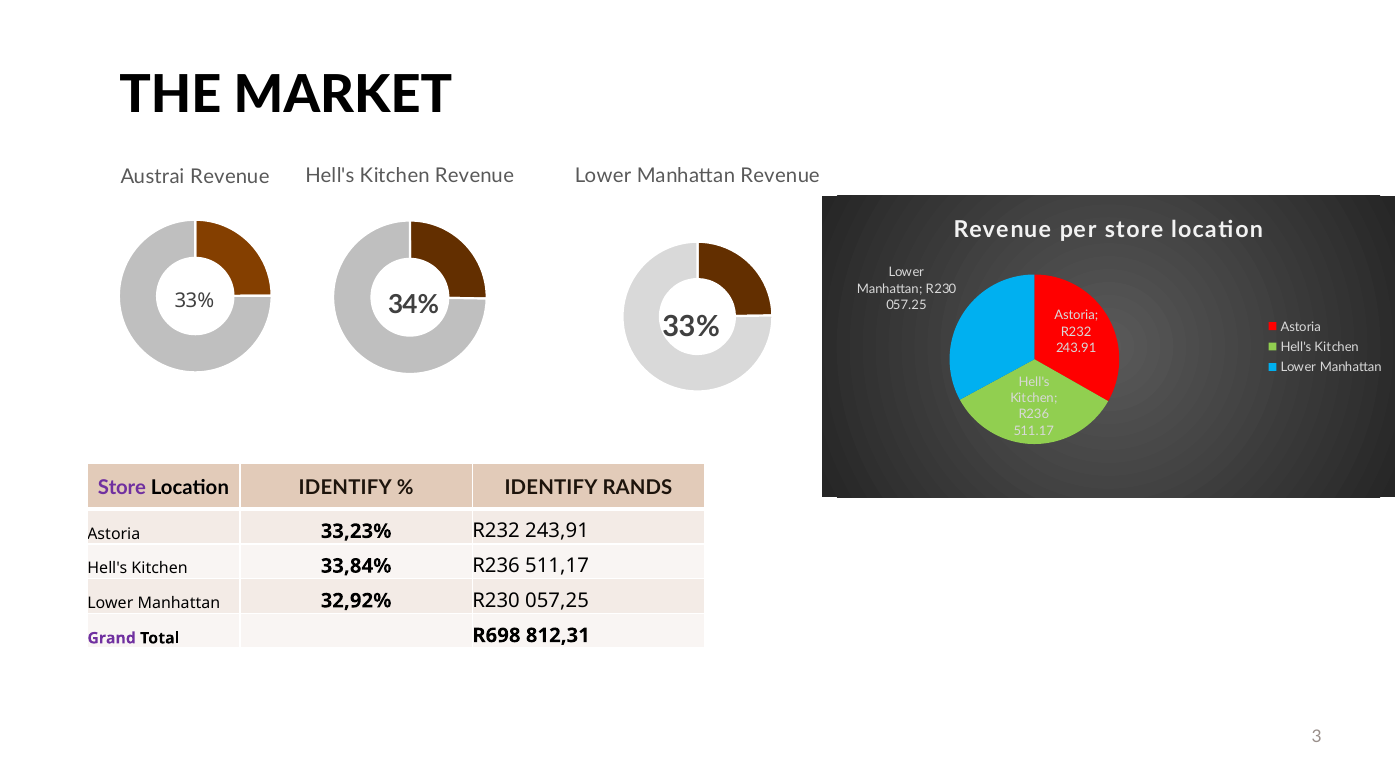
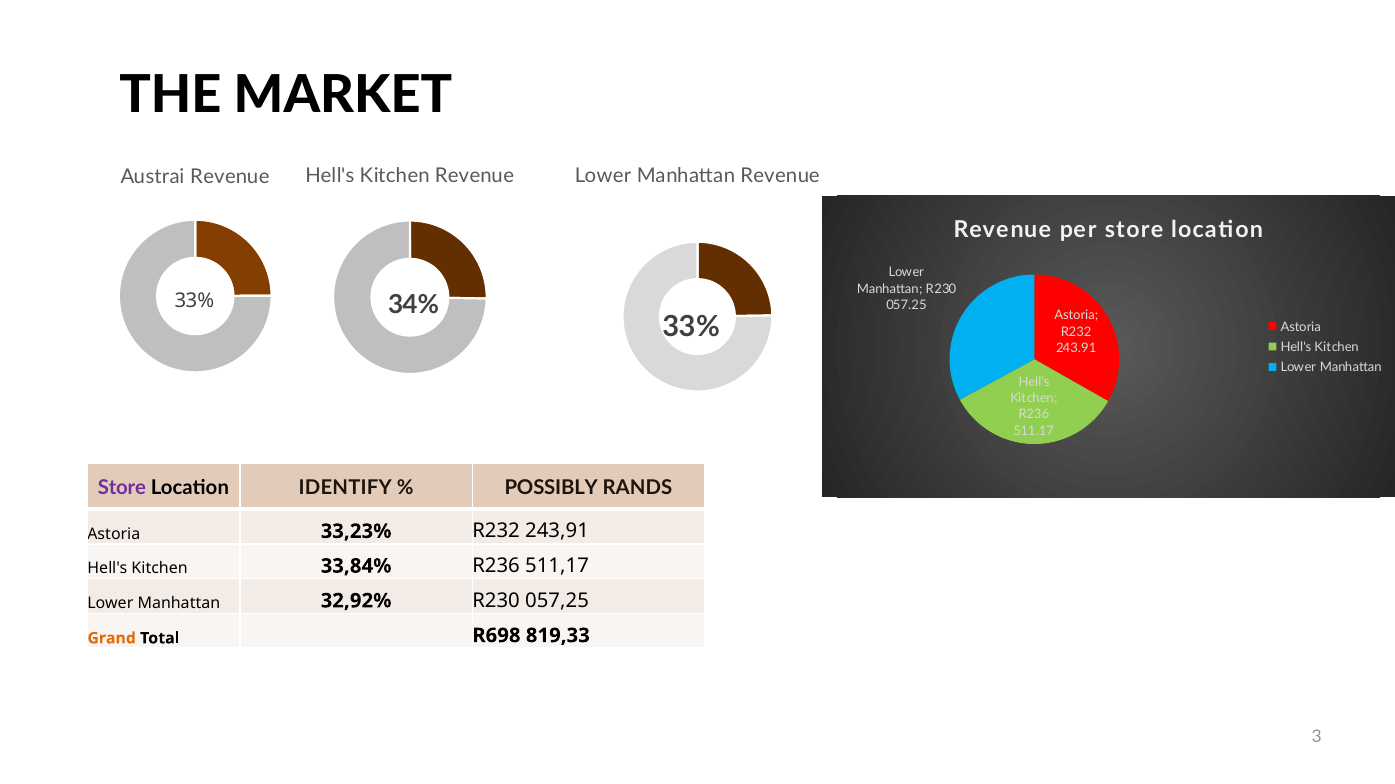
IDENTIFY: IDENTIFY -> POSSIBLY (551, 488)
Grand colour: purple -> orange (112, 639)
812,31: 812,31 -> 819,33 (558, 636)
